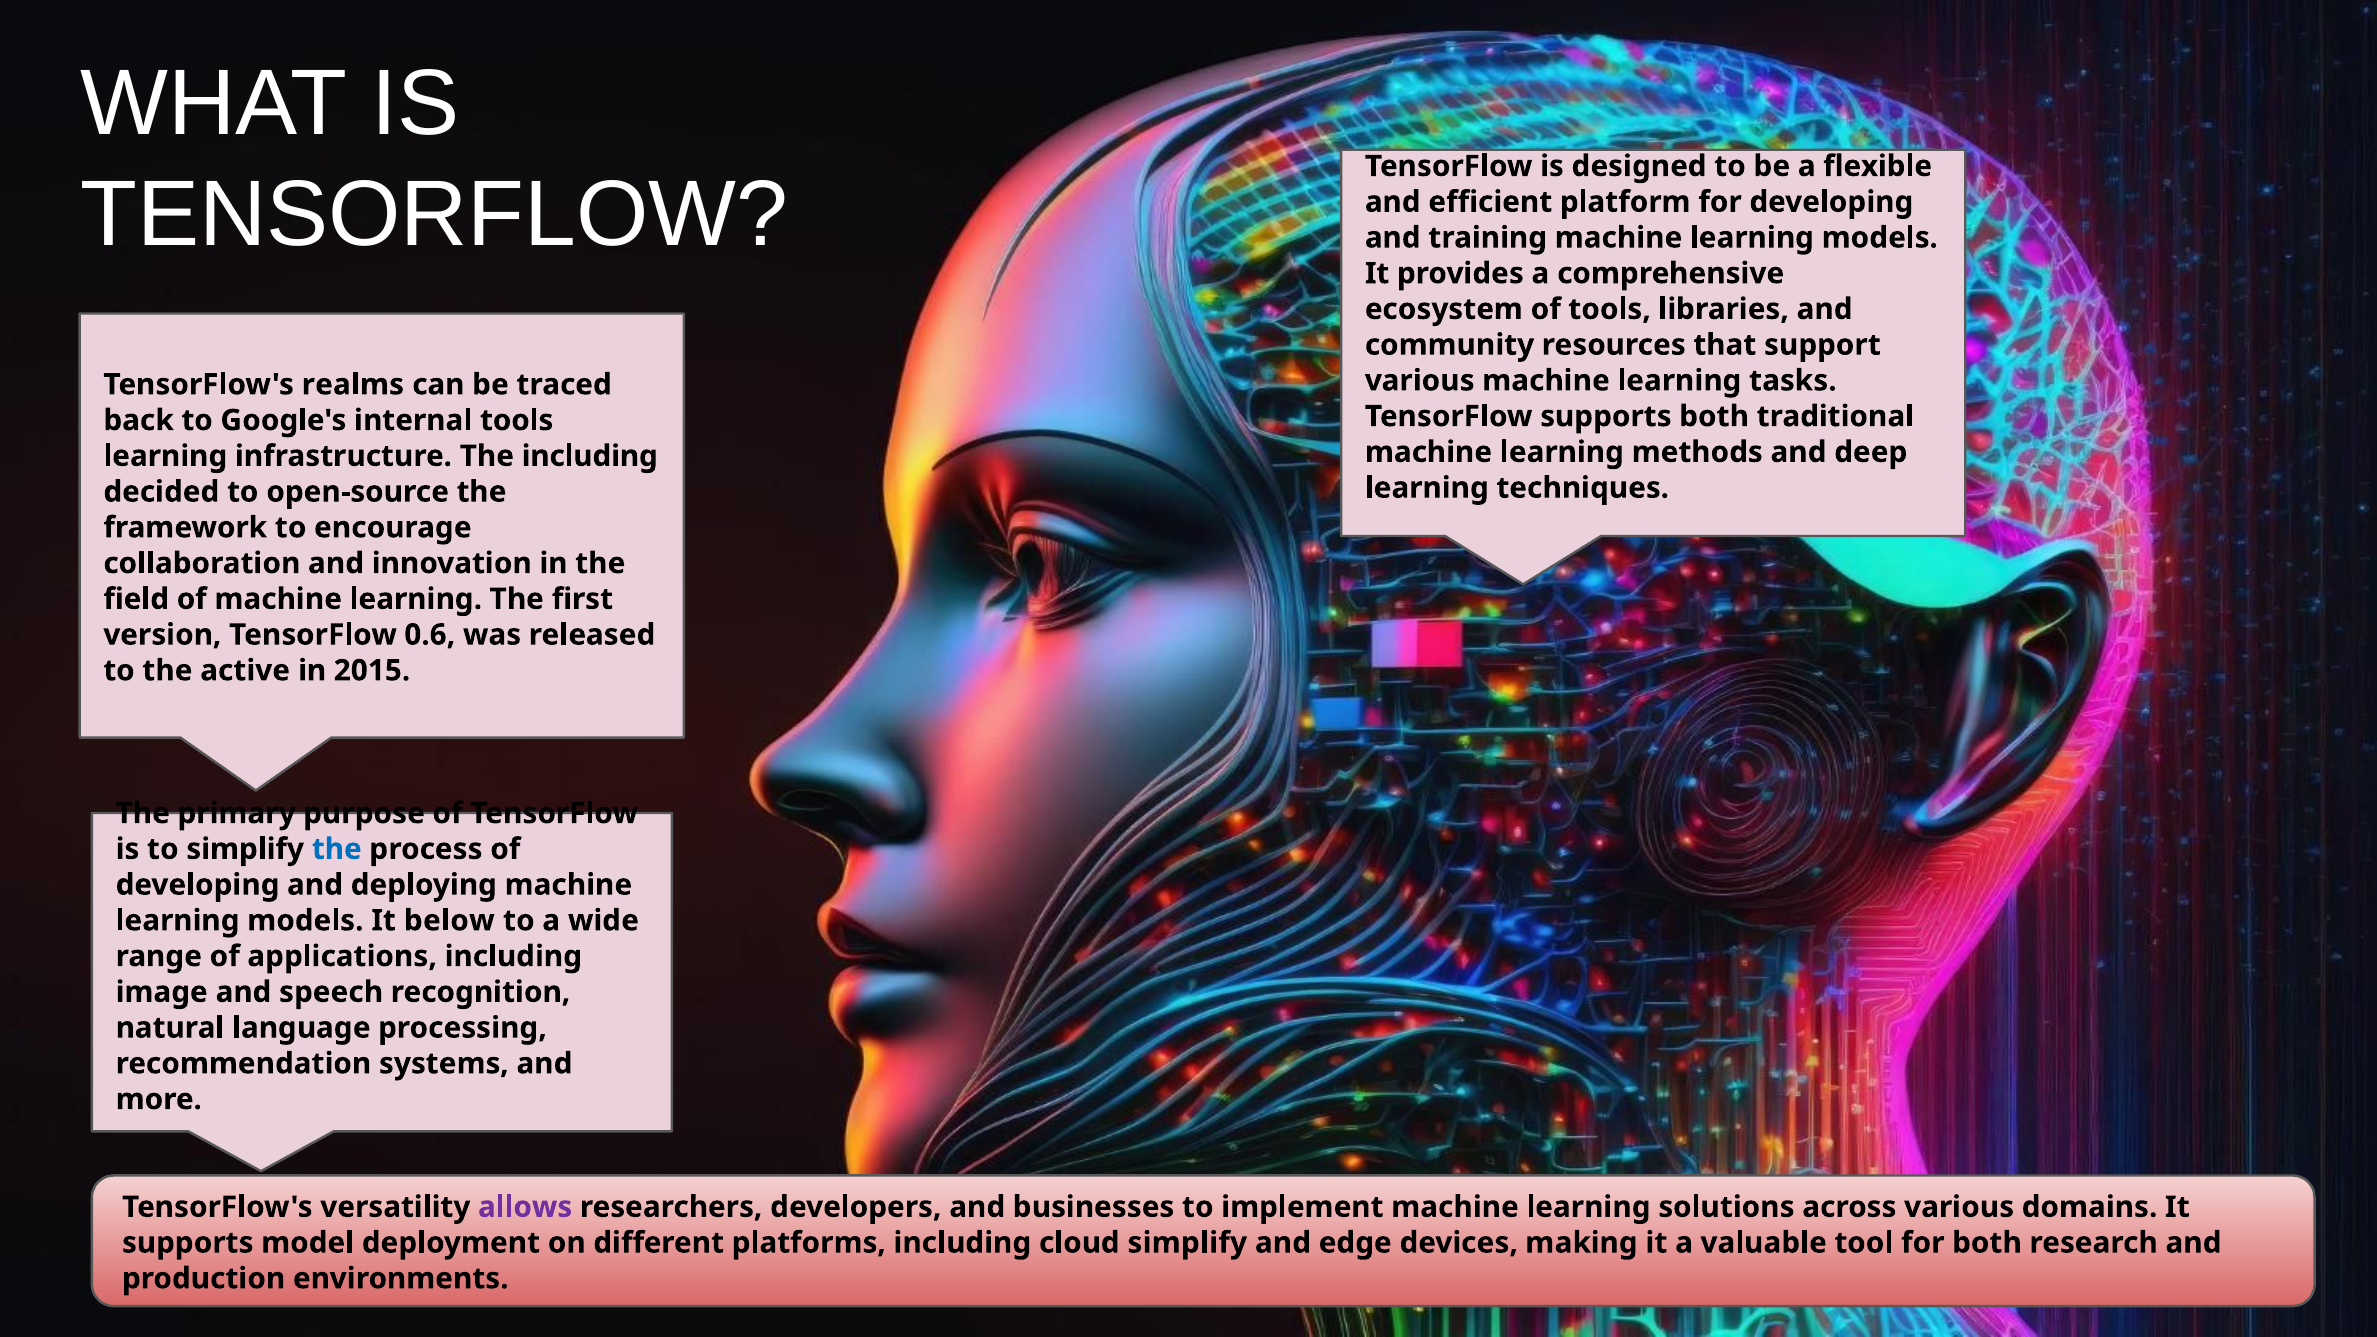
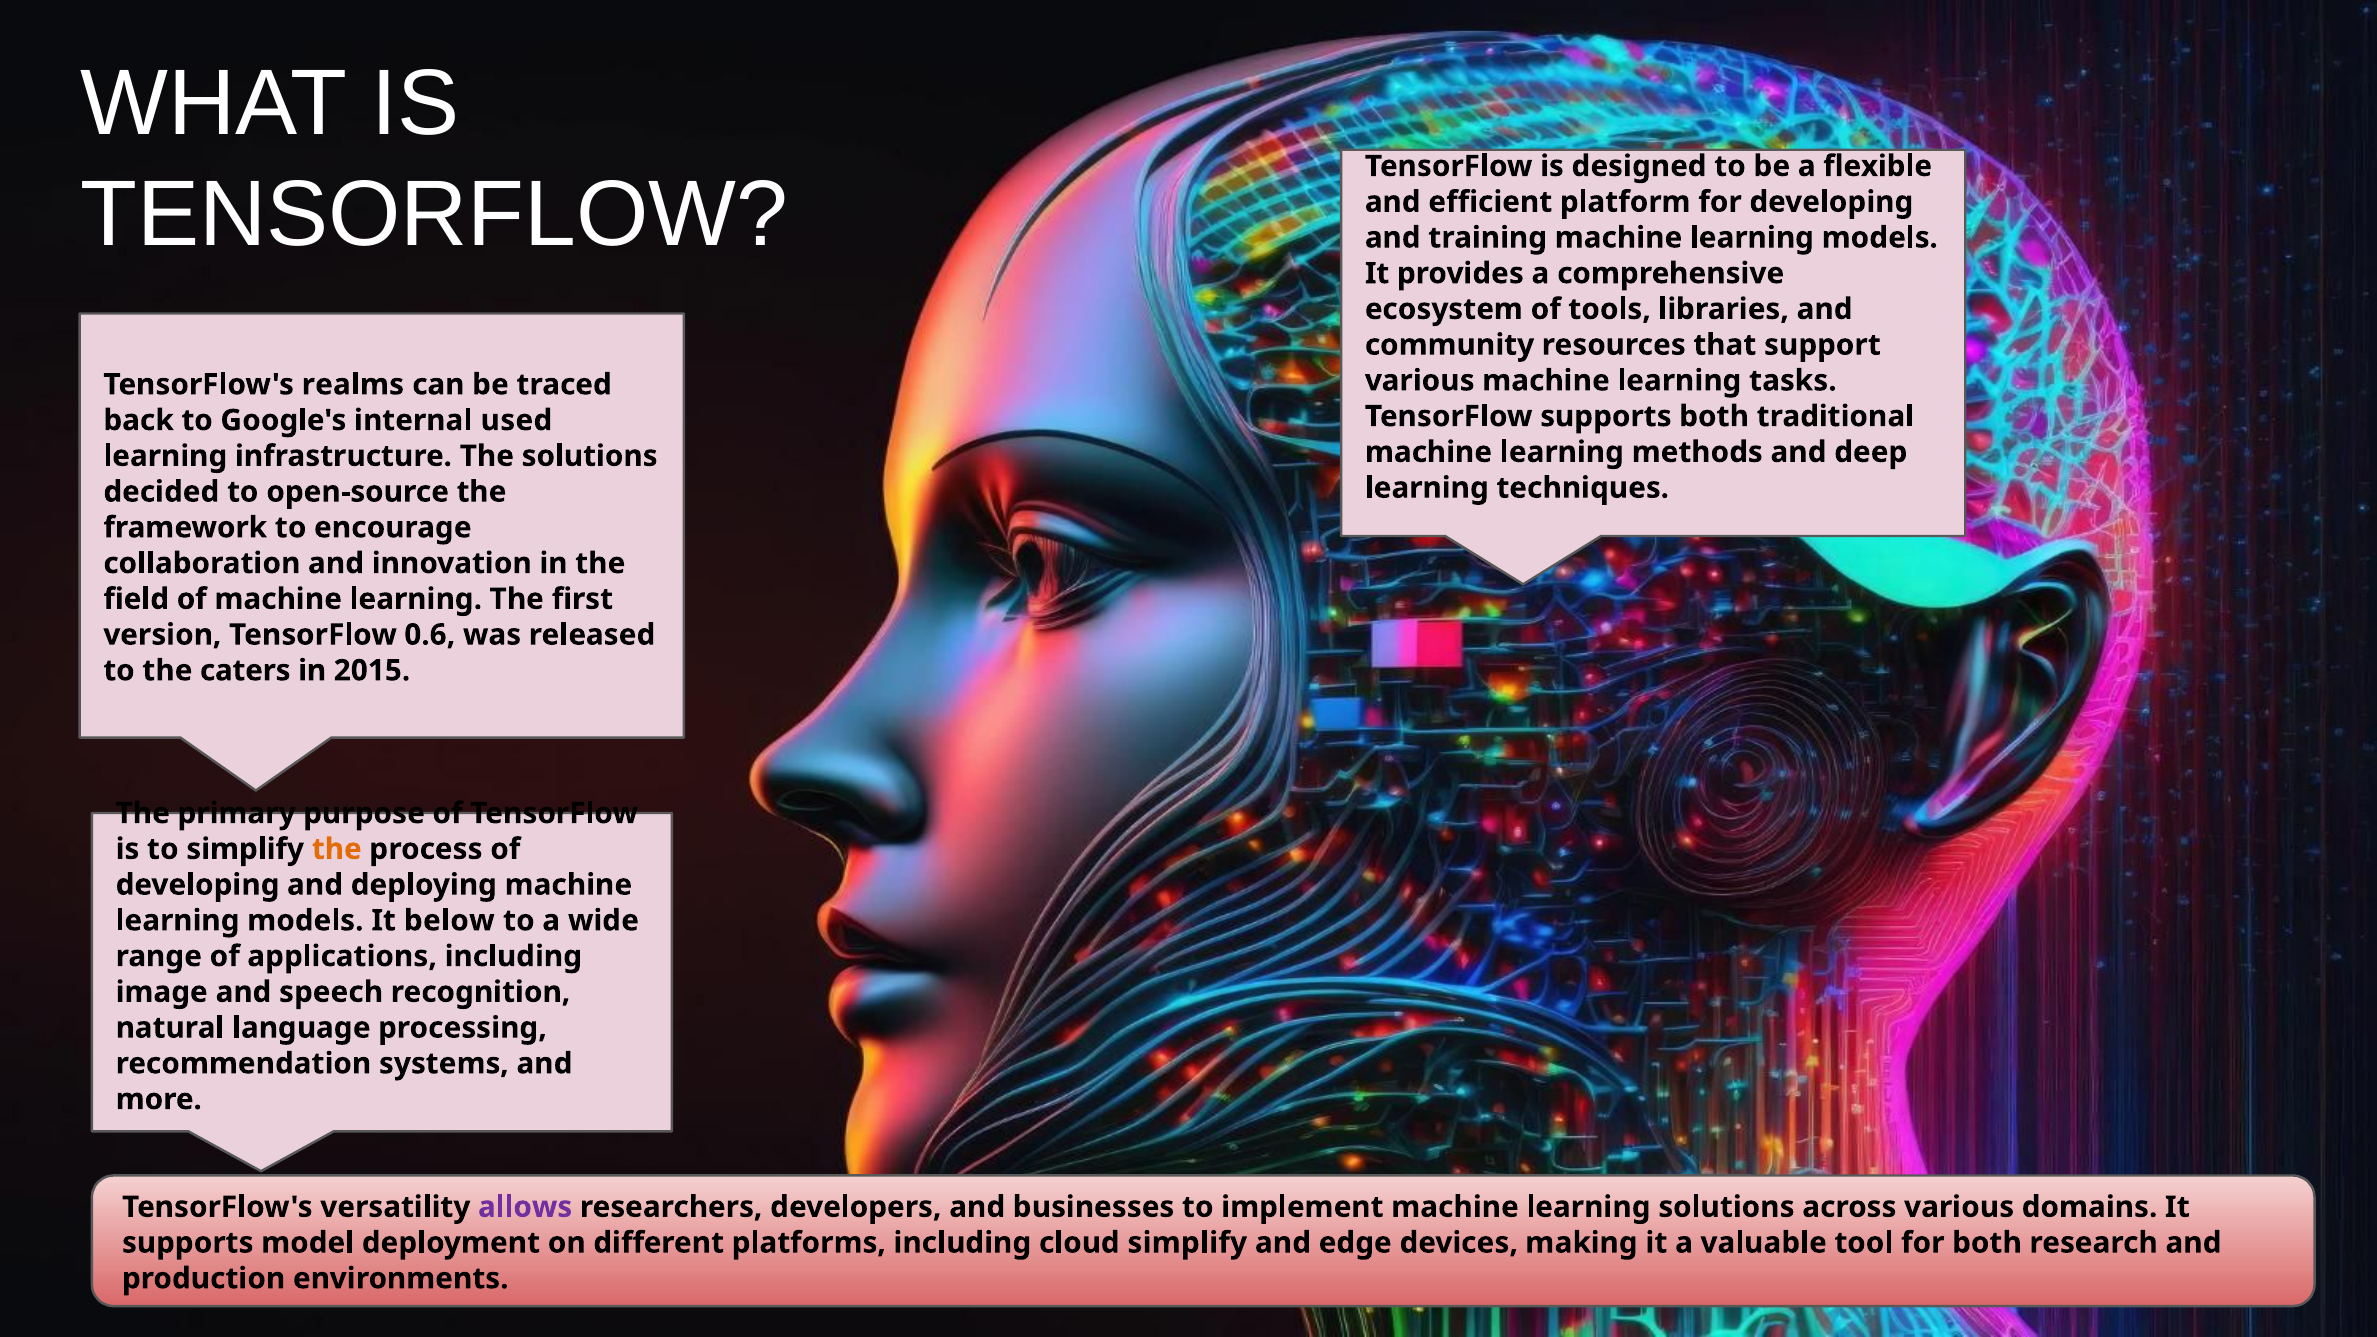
internal tools: tools -> used (516, 420)
The including: including -> solutions (590, 456)
active: active -> caters (245, 671)
the colour: blue -> orange (337, 849)
